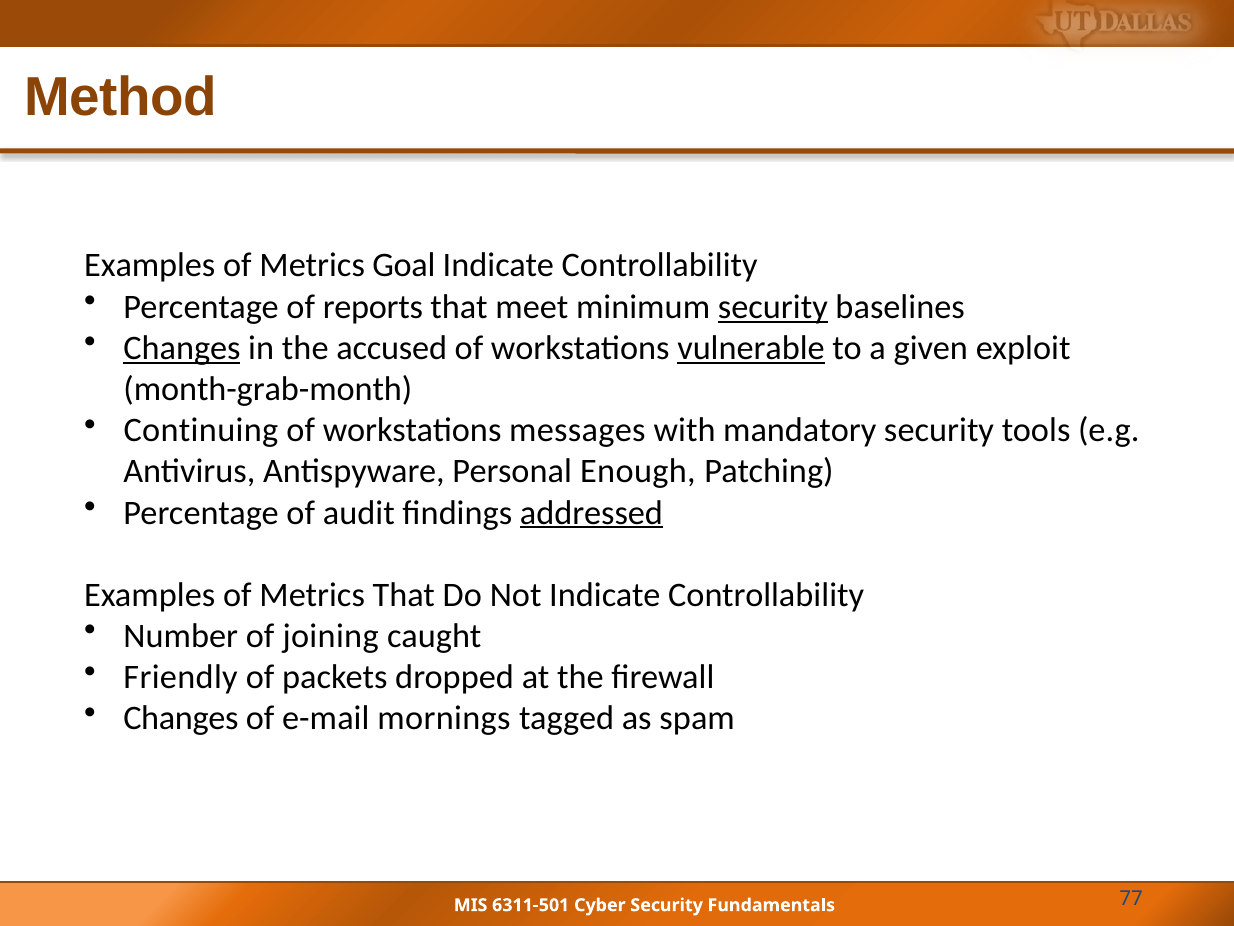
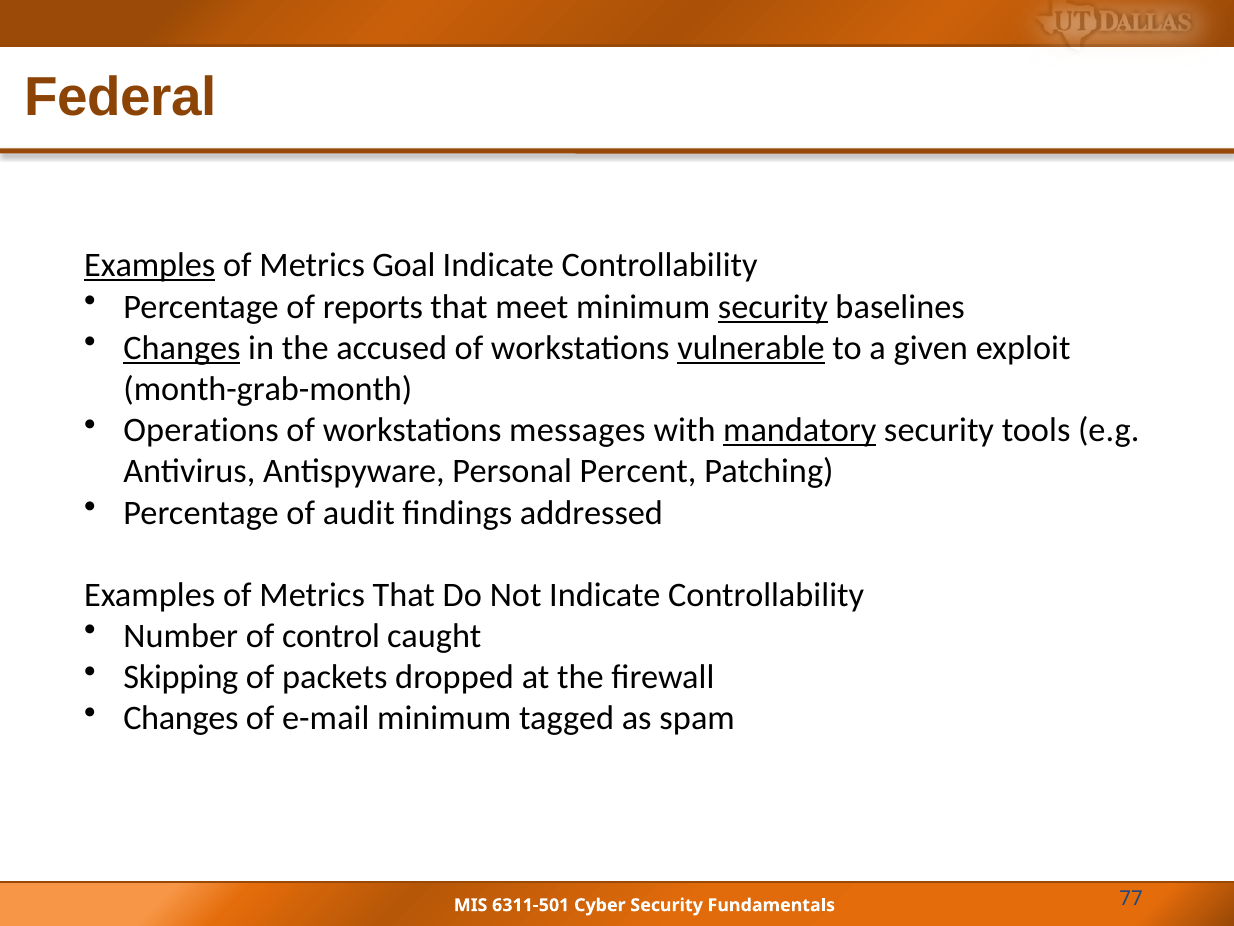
Method: Method -> Federal (121, 97)
Examples underline: none -> present (150, 266)
Continuing: Continuing -> Operations (201, 430)
mandatory underline: none -> present (800, 430)
Enough: Enough -> Percent (638, 471)
addressed underline: present -> none (591, 512)
joining: joining -> control (331, 636)
Friendly: Friendly -> Skipping (181, 677)
e-mail mornings: mornings -> minimum (444, 718)
